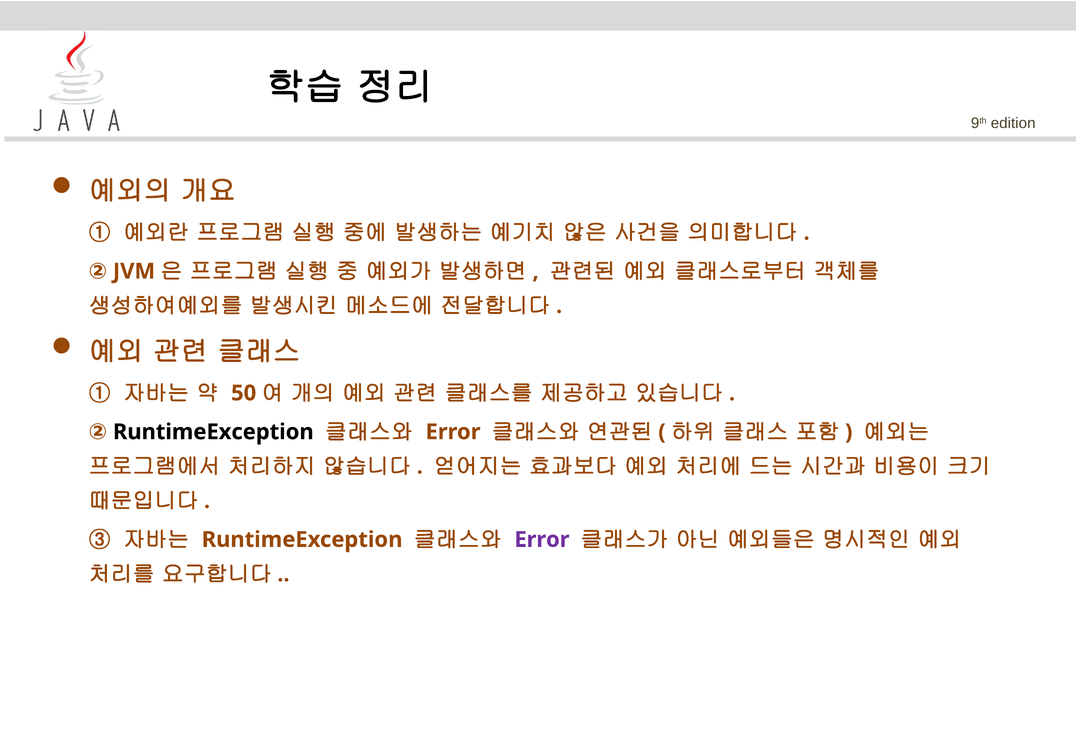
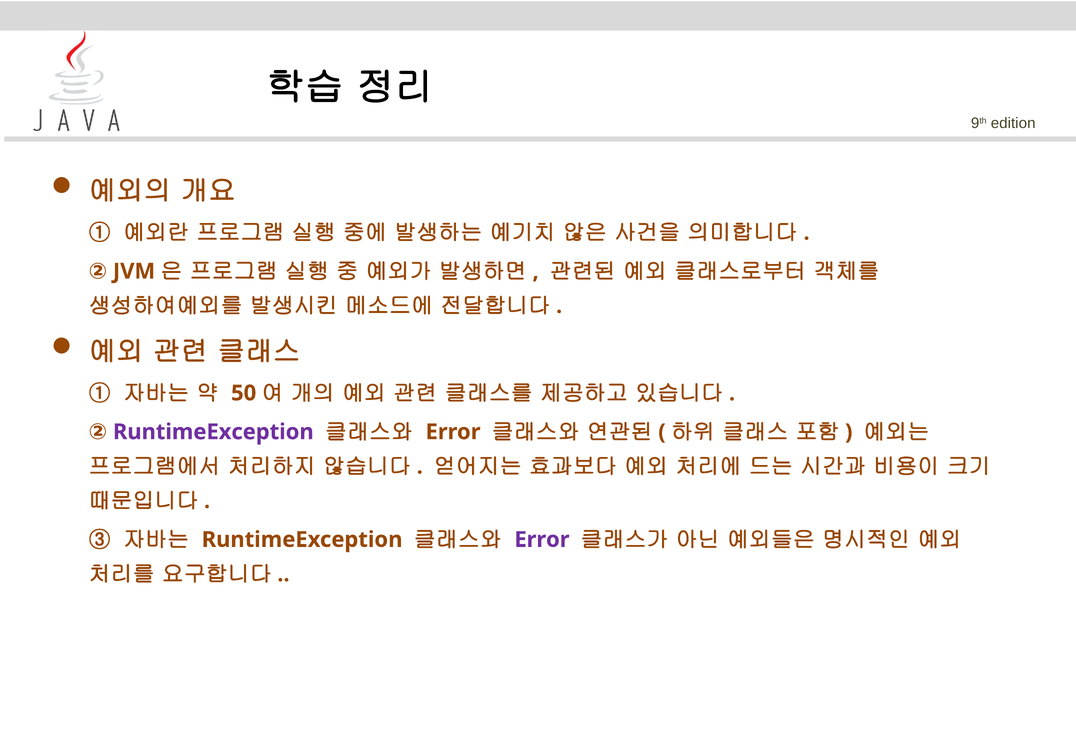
RuntimeException colour: black -> purple (213, 432)
